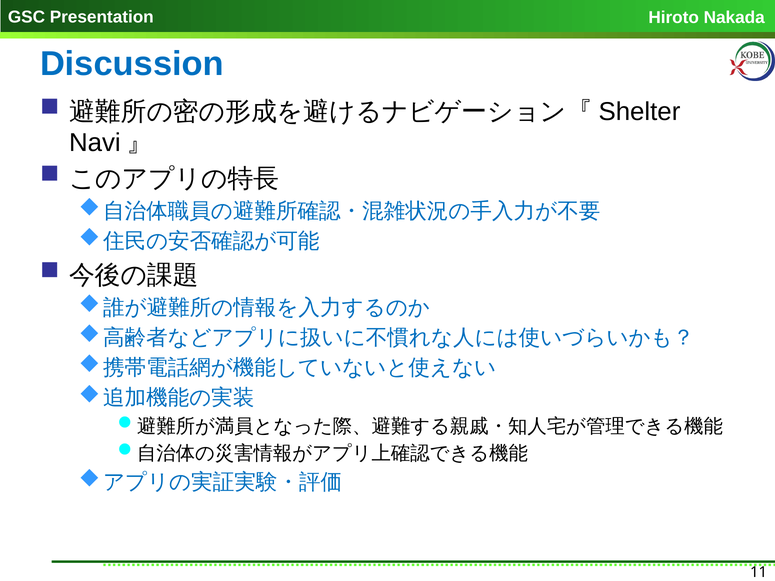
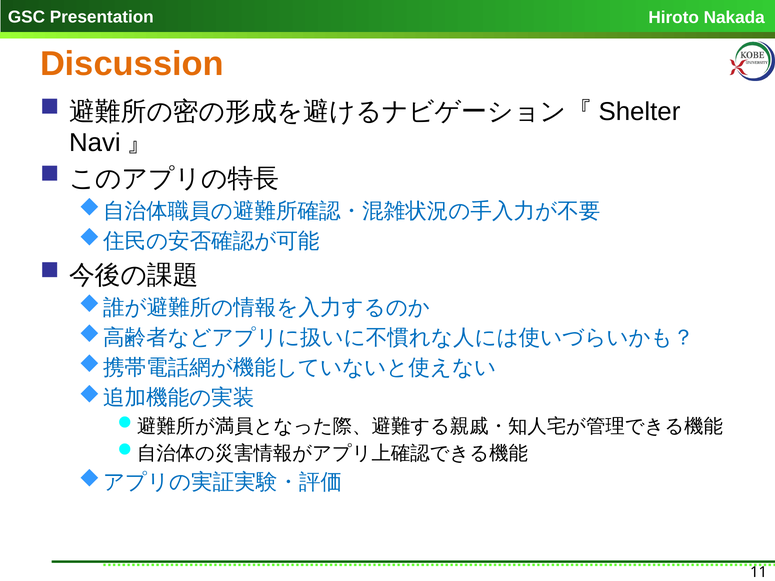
Discussion colour: blue -> orange (132, 64)
